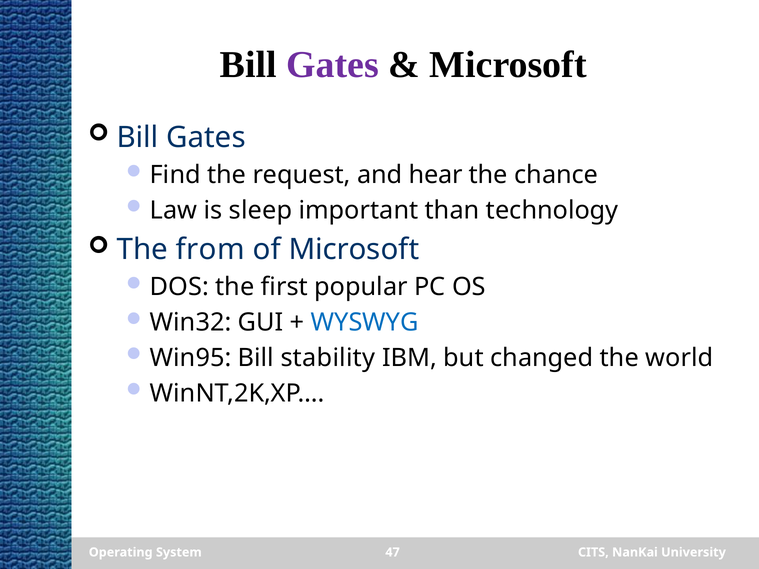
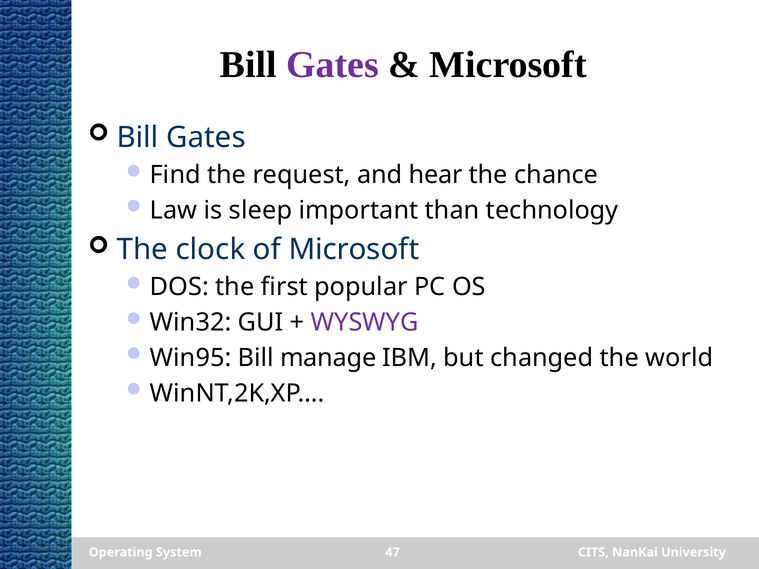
from: from -> clock (210, 250)
WYSWYG colour: blue -> purple (365, 323)
stability: stability -> manage (328, 358)
